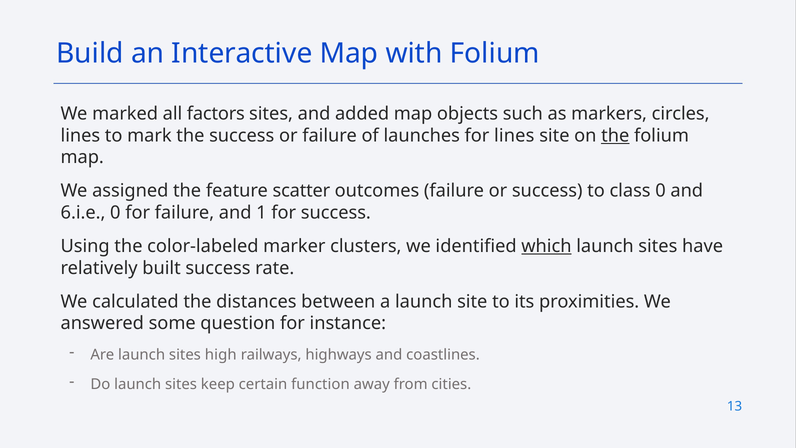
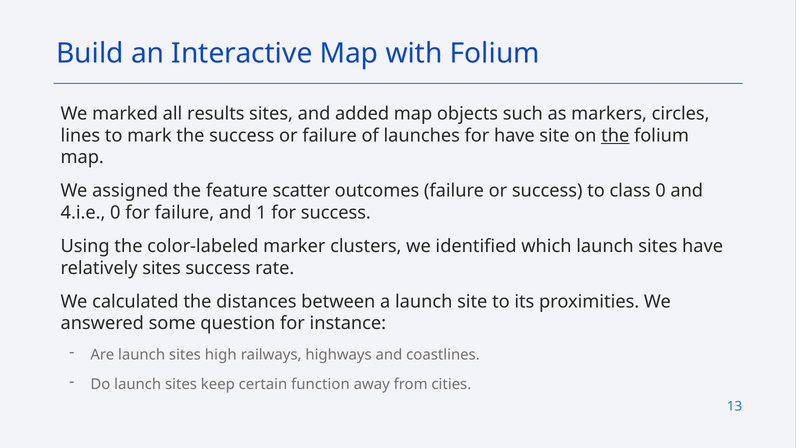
factors: factors -> results (216, 114)
for lines: lines -> have (514, 135)
6.i.e: 6.i.e -> 4.i.e (83, 213)
which underline: present -> none (546, 246)
relatively built: built -> sites (162, 268)
